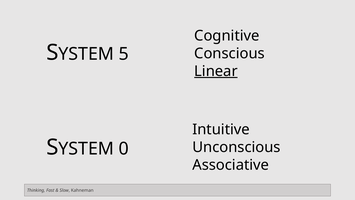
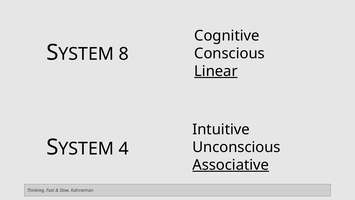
5: 5 -> 8 (124, 54)
0: 0 -> 4 (124, 148)
Associative underline: none -> present (231, 165)
